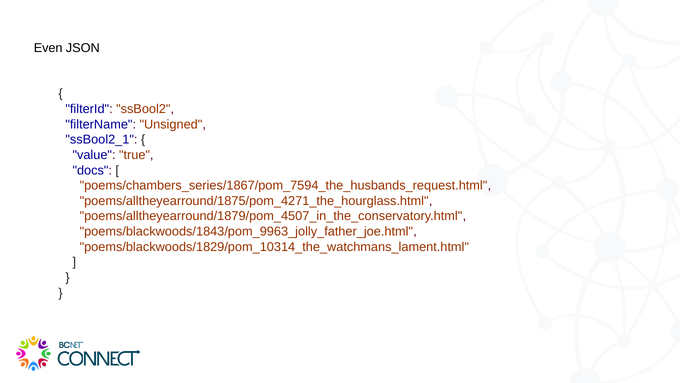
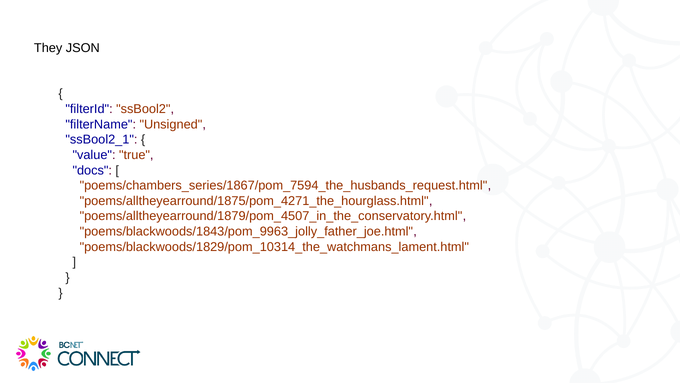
Even: Even -> They (48, 48)
